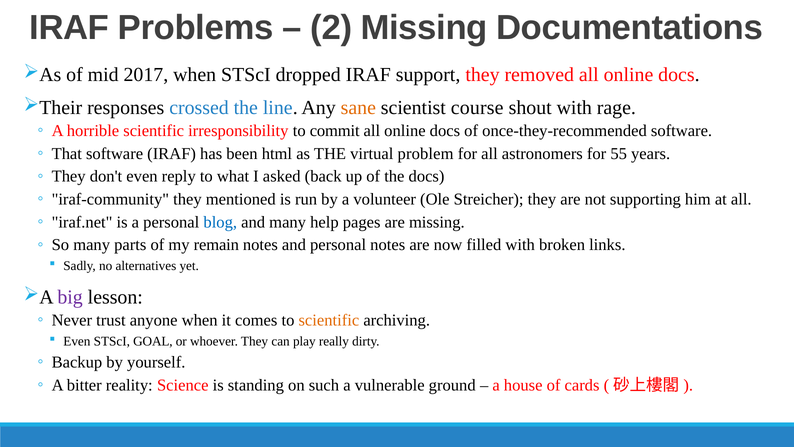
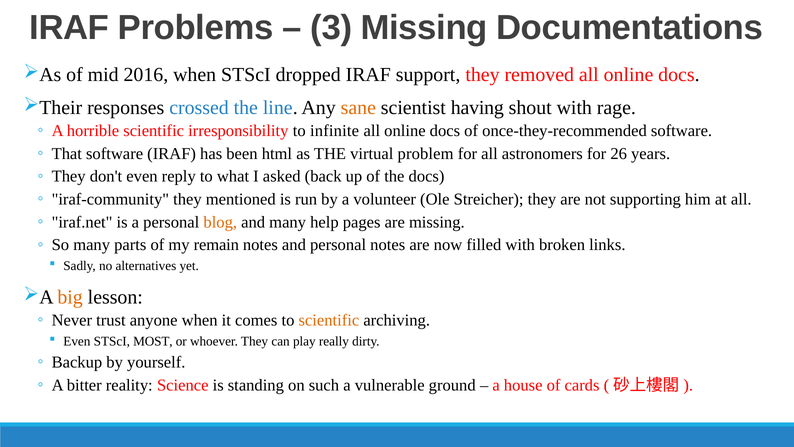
2: 2 -> 3 (331, 28)
2017: 2017 -> 2016 (146, 75)
course: course -> having (477, 108)
commit: commit -> infinite (335, 131)
55: 55 -> 26 (619, 153)
blog colour: blue -> orange (220, 222)
big colour: purple -> orange (70, 297)
GOAL: GOAL -> MOST (153, 341)
